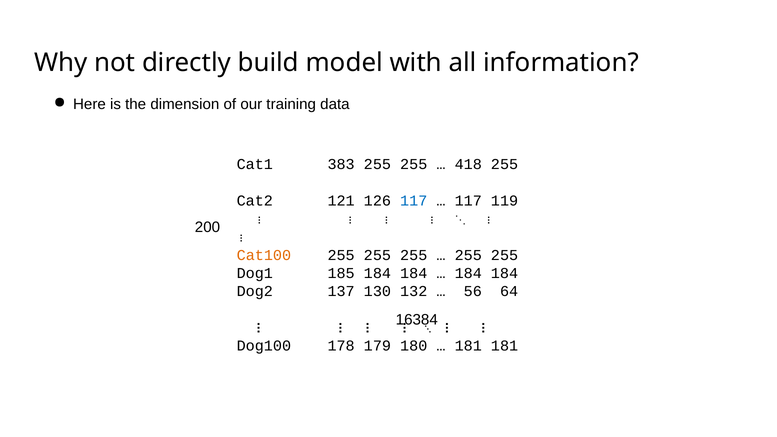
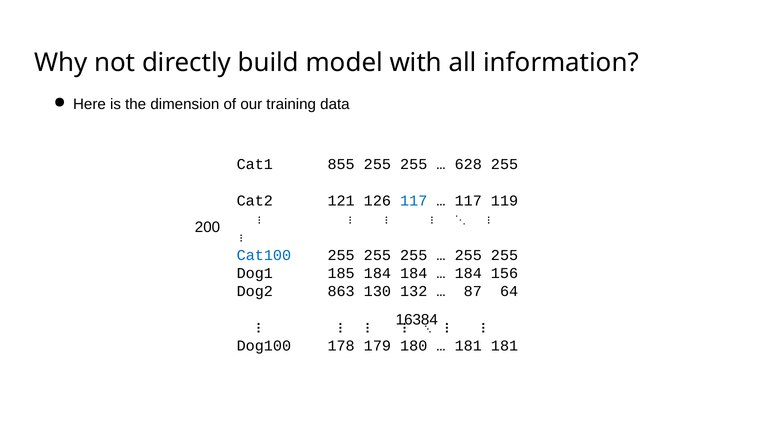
383: 383 -> 855 (341, 164)
418: 418 -> 628 (468, 164)
Cat100 colour: orange -> blue (264, 255)
184: 184 -> 156 (504, 273)
137: 137 -> 863 (341, 291)
56: 56 -> 87 (473, 291)
